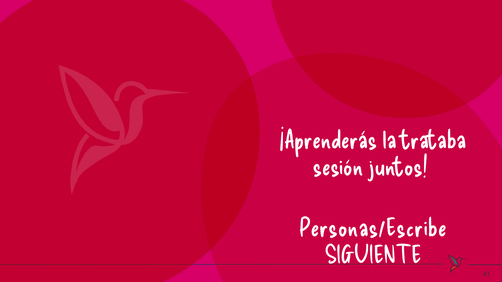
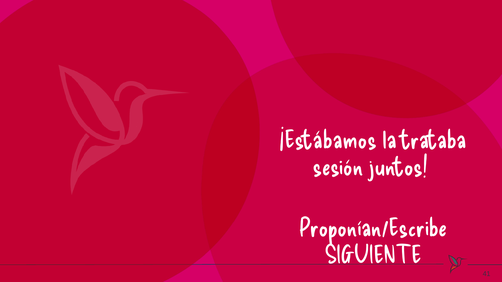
¡Aprenderás: ¡Aprenderás -> ¡Estábamos (328, 140)
Personas/Escribe: Personas/Escribe -> Proponían/Escribe (373, 229)
